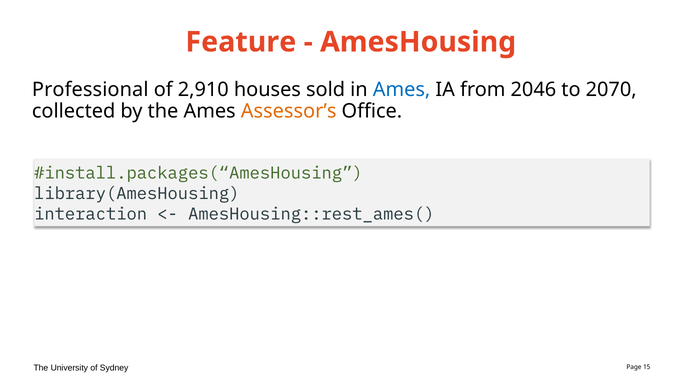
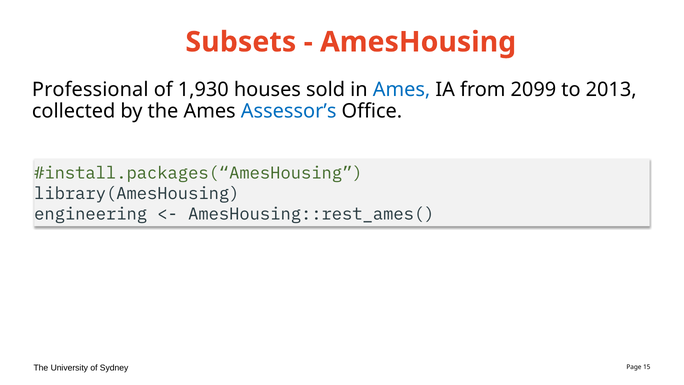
Feature: Feature -> Subsets (241, 42)
2,910: 2,910 -> 1,930 (203, 89)
2046: 2046 -> 2099 (533, 89)
2070: 2070 -> 2013 (611, 89)
Assessor’s colour: orange -> blue (289, 111)
interaction: interaction -> engineering (91, 214)
